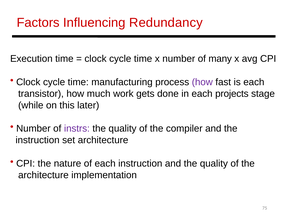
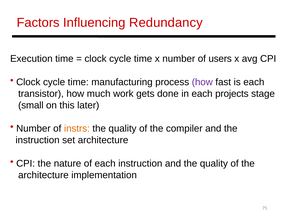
many: many -> users (220, 59)
while: while -> small (31, 105)
instrs colour: purple -> orange (77, 128)
